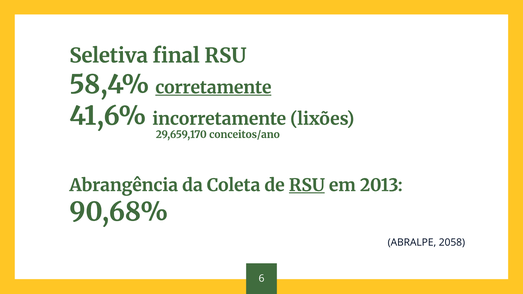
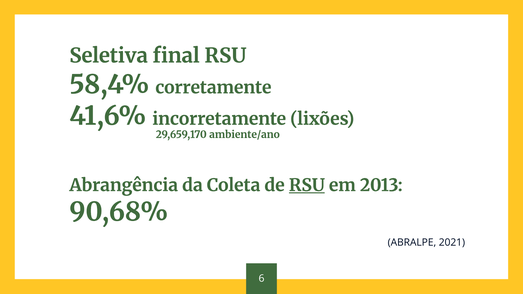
corretamente underline: present -> none (213, 88)
conceitos/ano: conceitos/ano -> ambiente/ano (244, 135)
2058: 2058 -> 2021 (452, 243)
